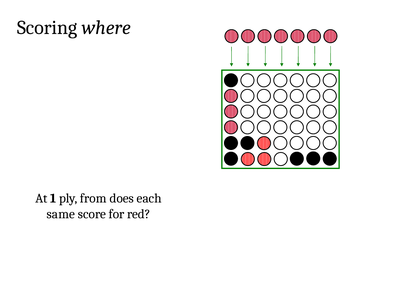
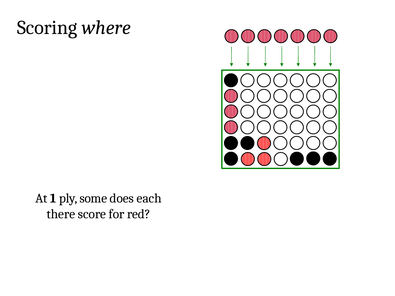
from: from -> some (93, 198)
same: same -> there (61, 214)
